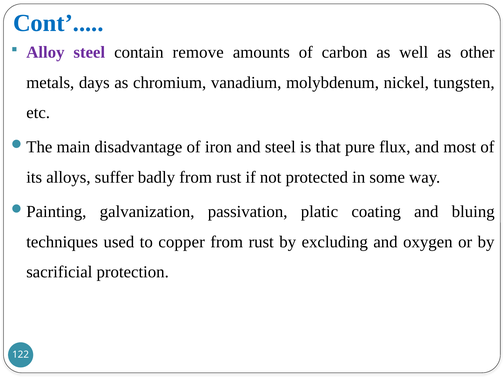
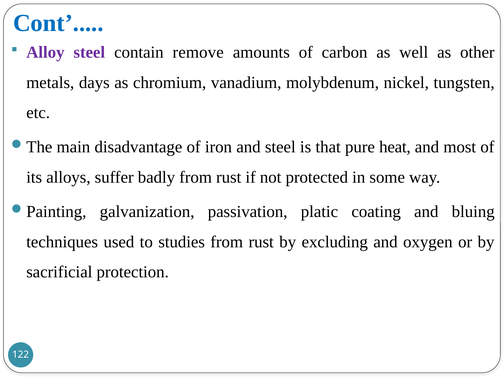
flux: flux -> heat (395, 147)
copper: copper -> studies (182, 242)
